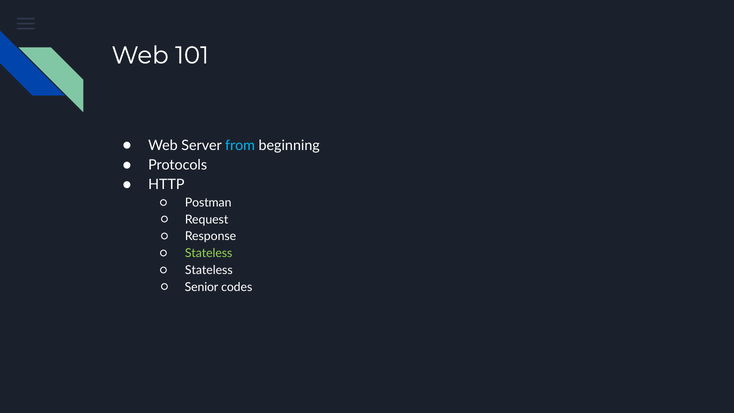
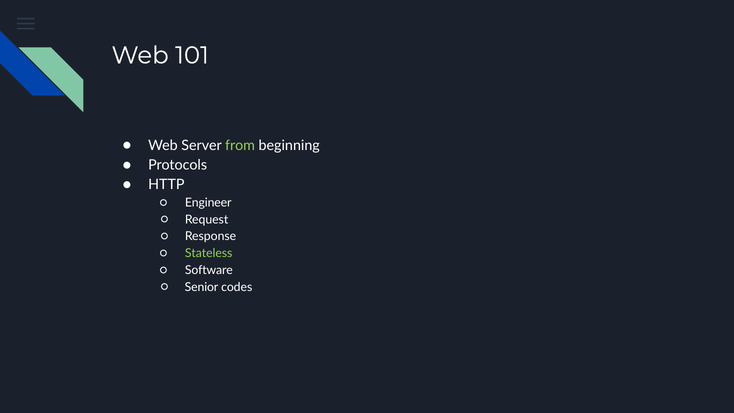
from colour: light blue -> light green (240, 145)
Postman: Postman -> Engineer (208, 203)
Stateless: Stateless -> Software (209, 270)
